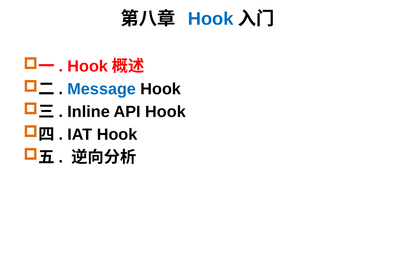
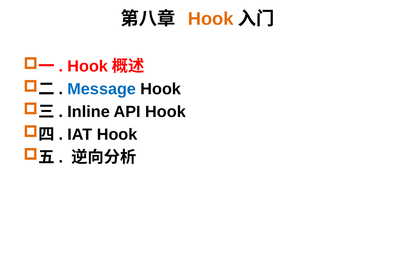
Hook colour: blue -> orange (211, 19)
